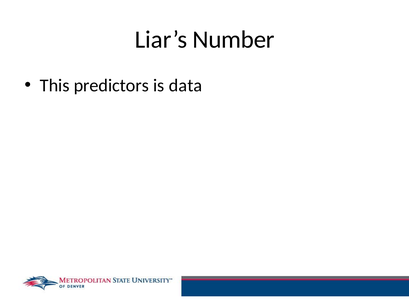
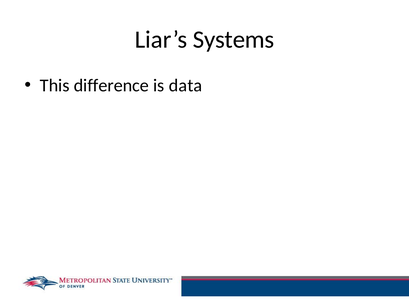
Number: Number -> Systems (234, 40)
predictors: predictors -> difference (111, 86)
